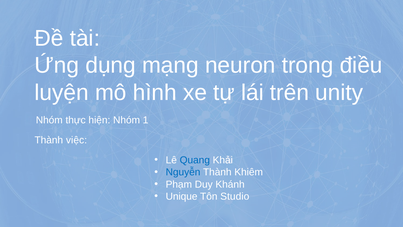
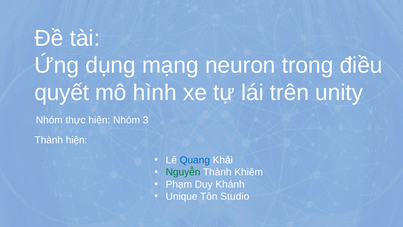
luyện: luyện -> quyết (62, 93)
1: 1 -> 3 (146, 120)
Thành việc: việc -> hiện (77, 140)
Nguyễn colour: blue -> green (183, 172)
